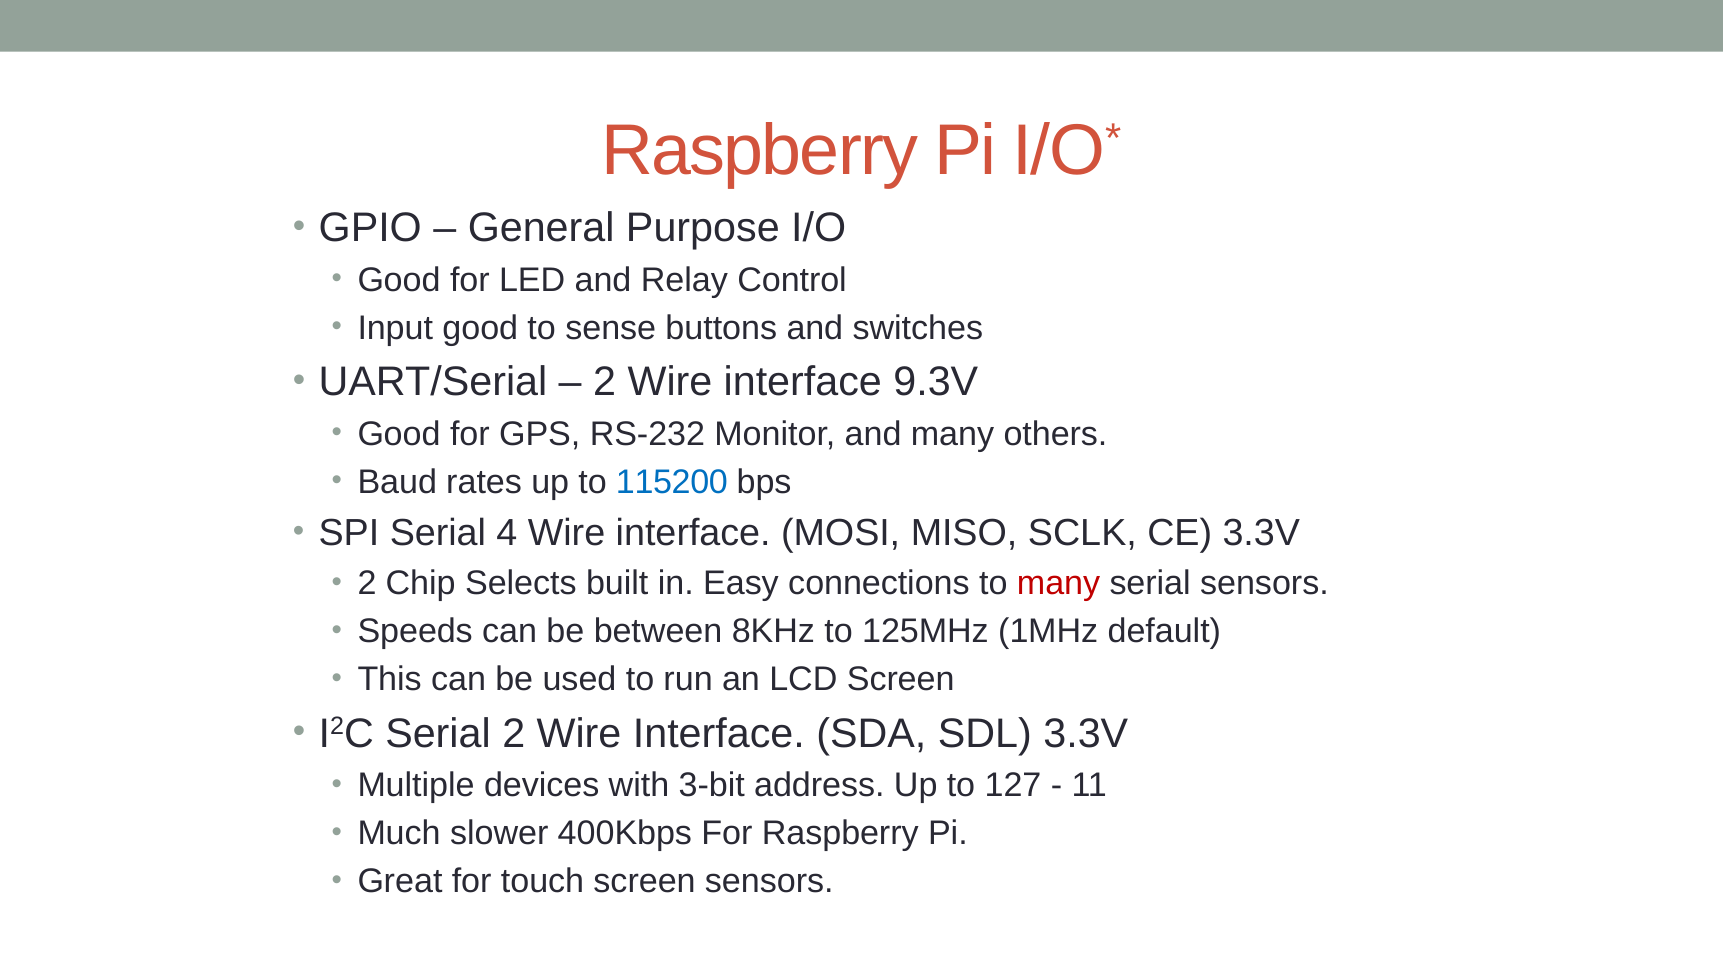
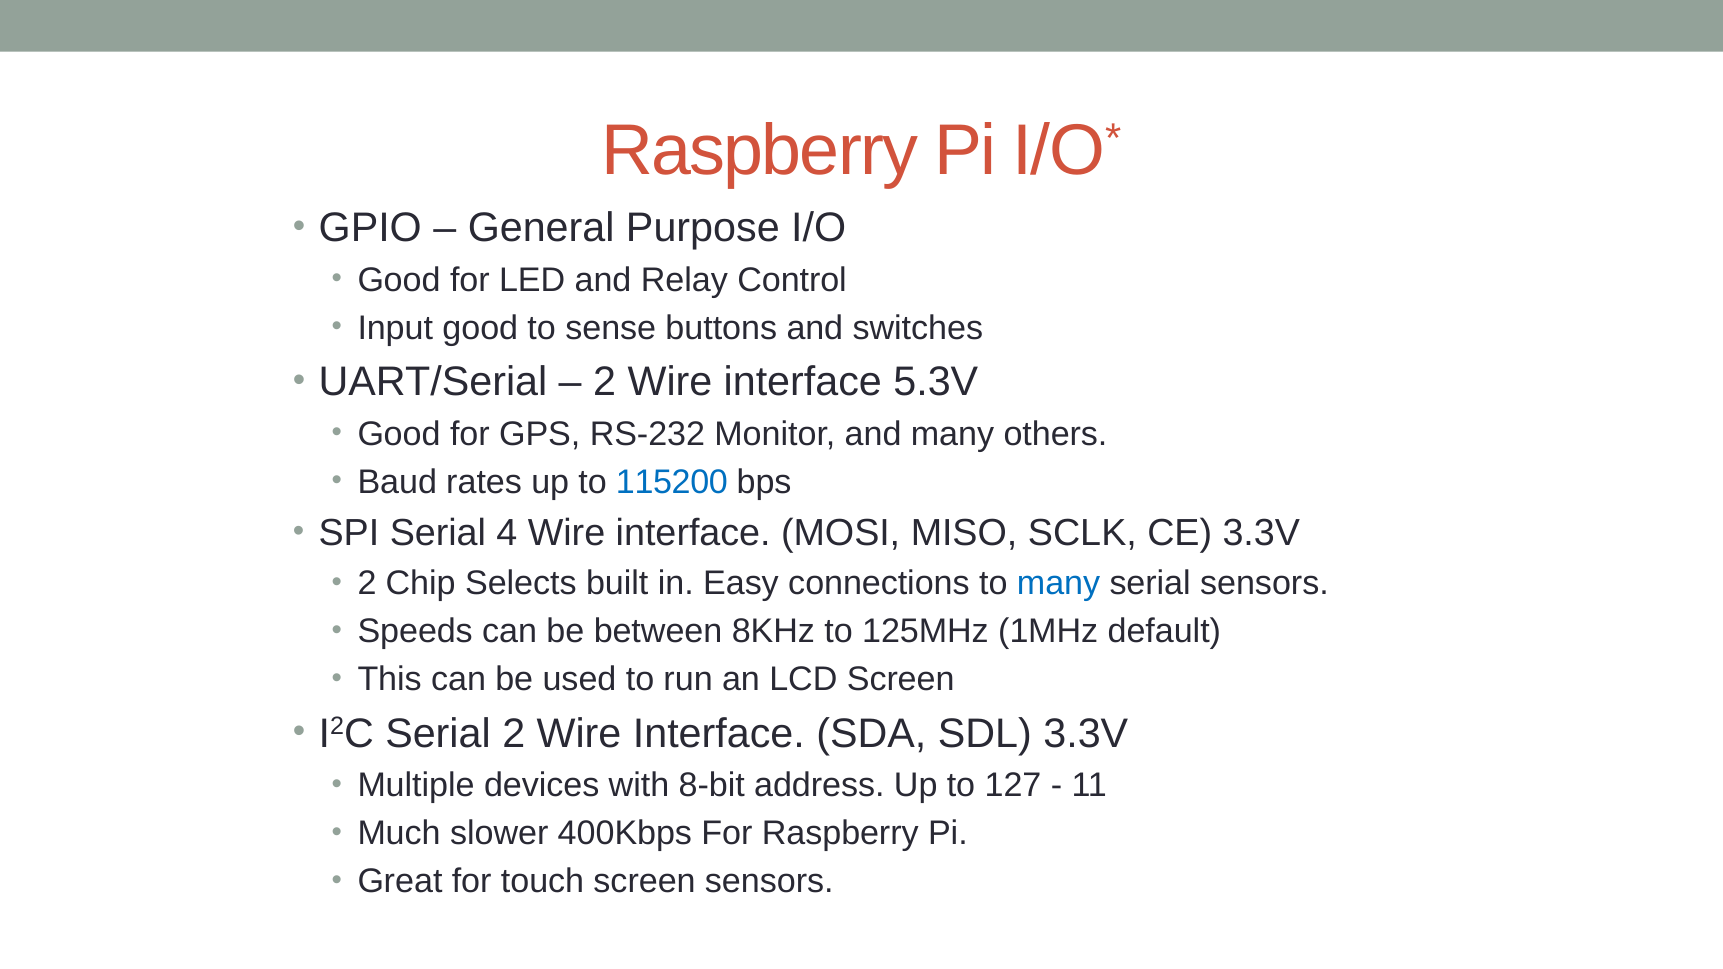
9.3V: 9.3V -> 5.3V (936, 382)
many colour: red -> blue (1059, 583)
3-bit: 3-bit -> 8-bit (712, 786)
